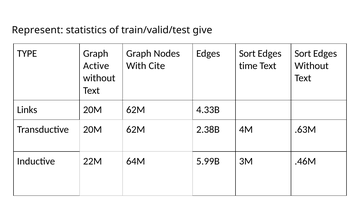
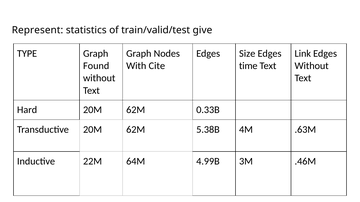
Edges Sort: Sort -> Size (247, 54)
Sort: Sort -> Link (303, 54)
Active: Active -> Found (96, 66)
Links: Links -> Hard (27, 110)
4.33B: 4.33B -> 0.33B (208, 110)
2.38B: 2.38B -> 5.38B (208, 130)
5.99B: 5.99B -> 4.99B (208, 162)
